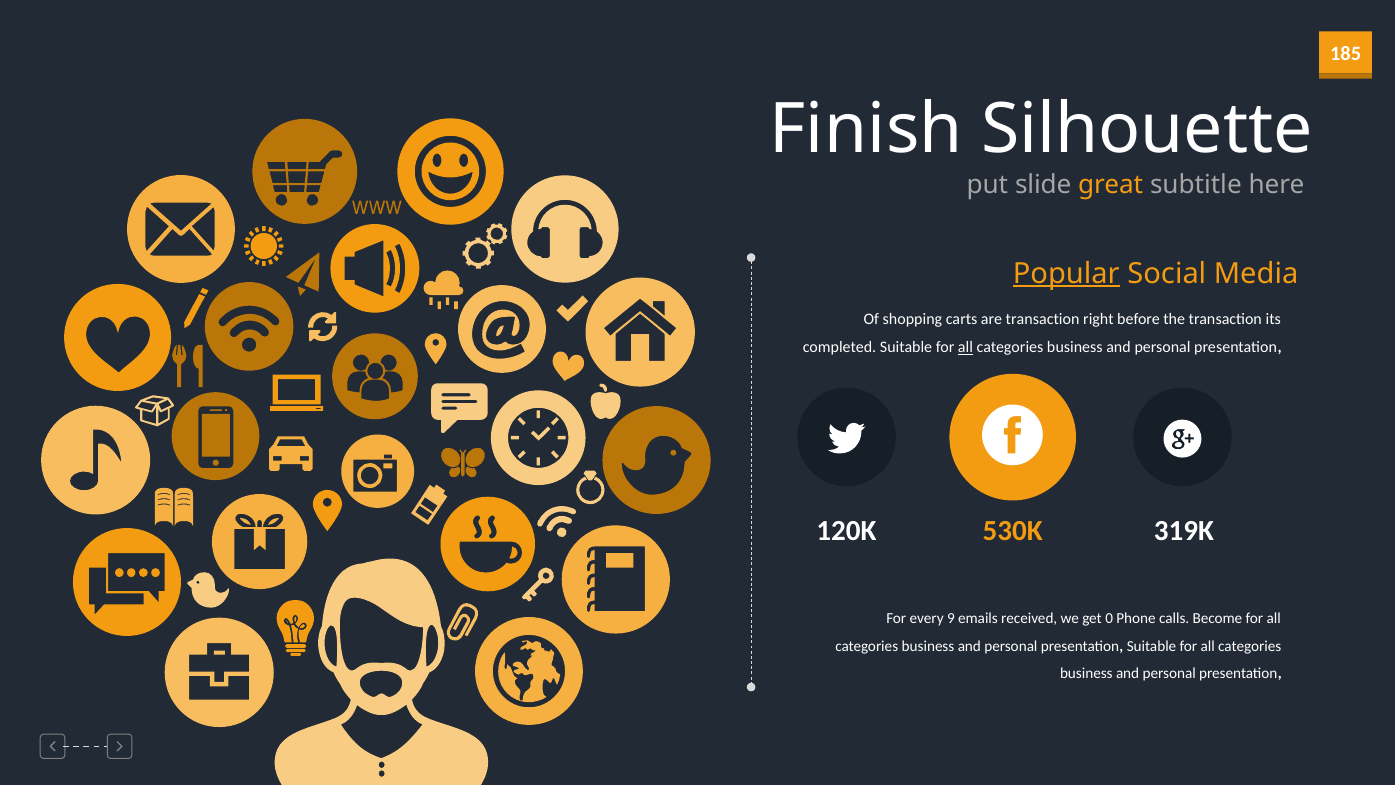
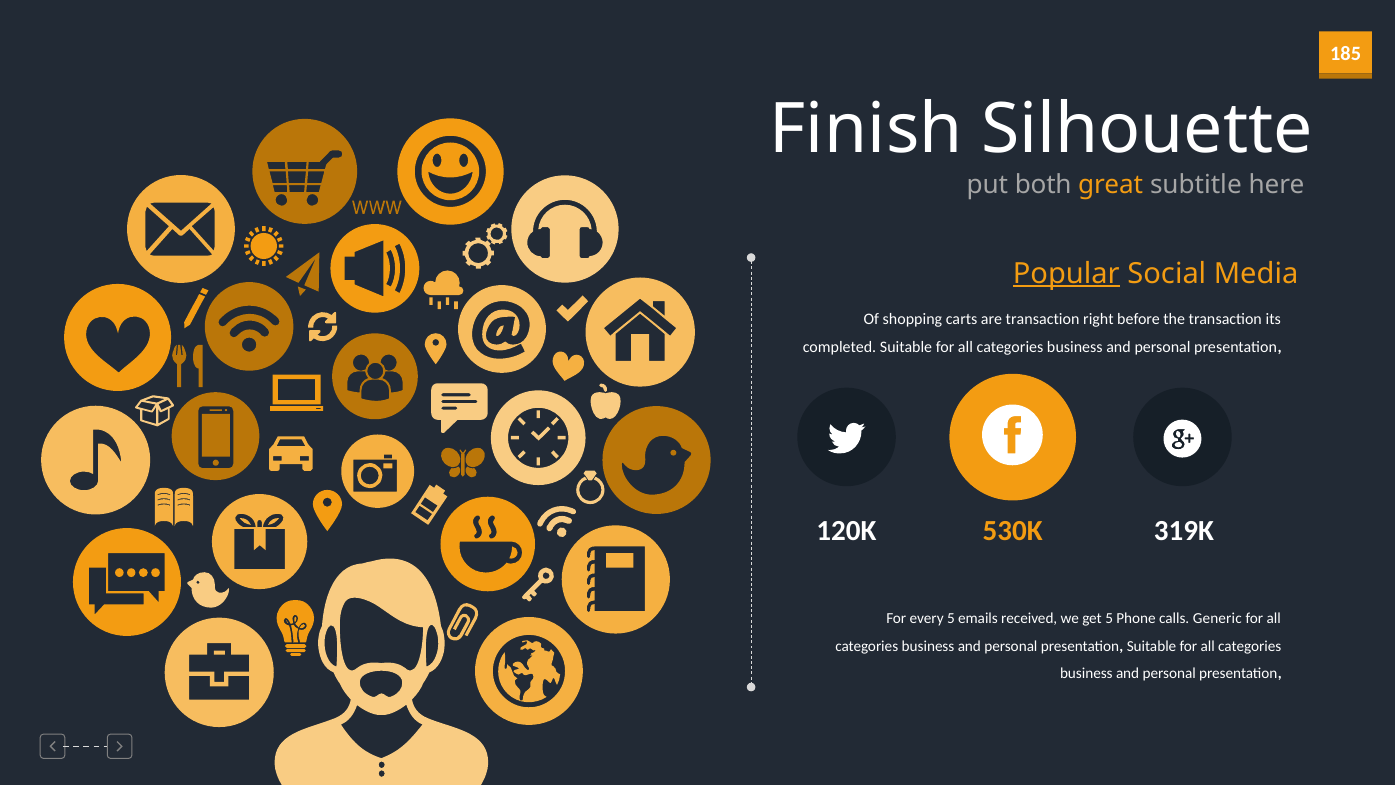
slide: slide -> both (1043, 185)
all underline: present -> none (966, 347)
every 9: 9 -> 5 (951, 618)
get 0: 0 -> 5 (1109, 618)
Become: Become -> Generic (1217, 618)
